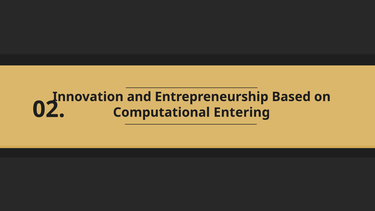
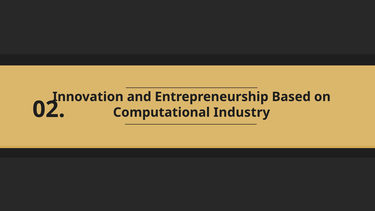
Entering: Entering -> Industry (242, 112)
